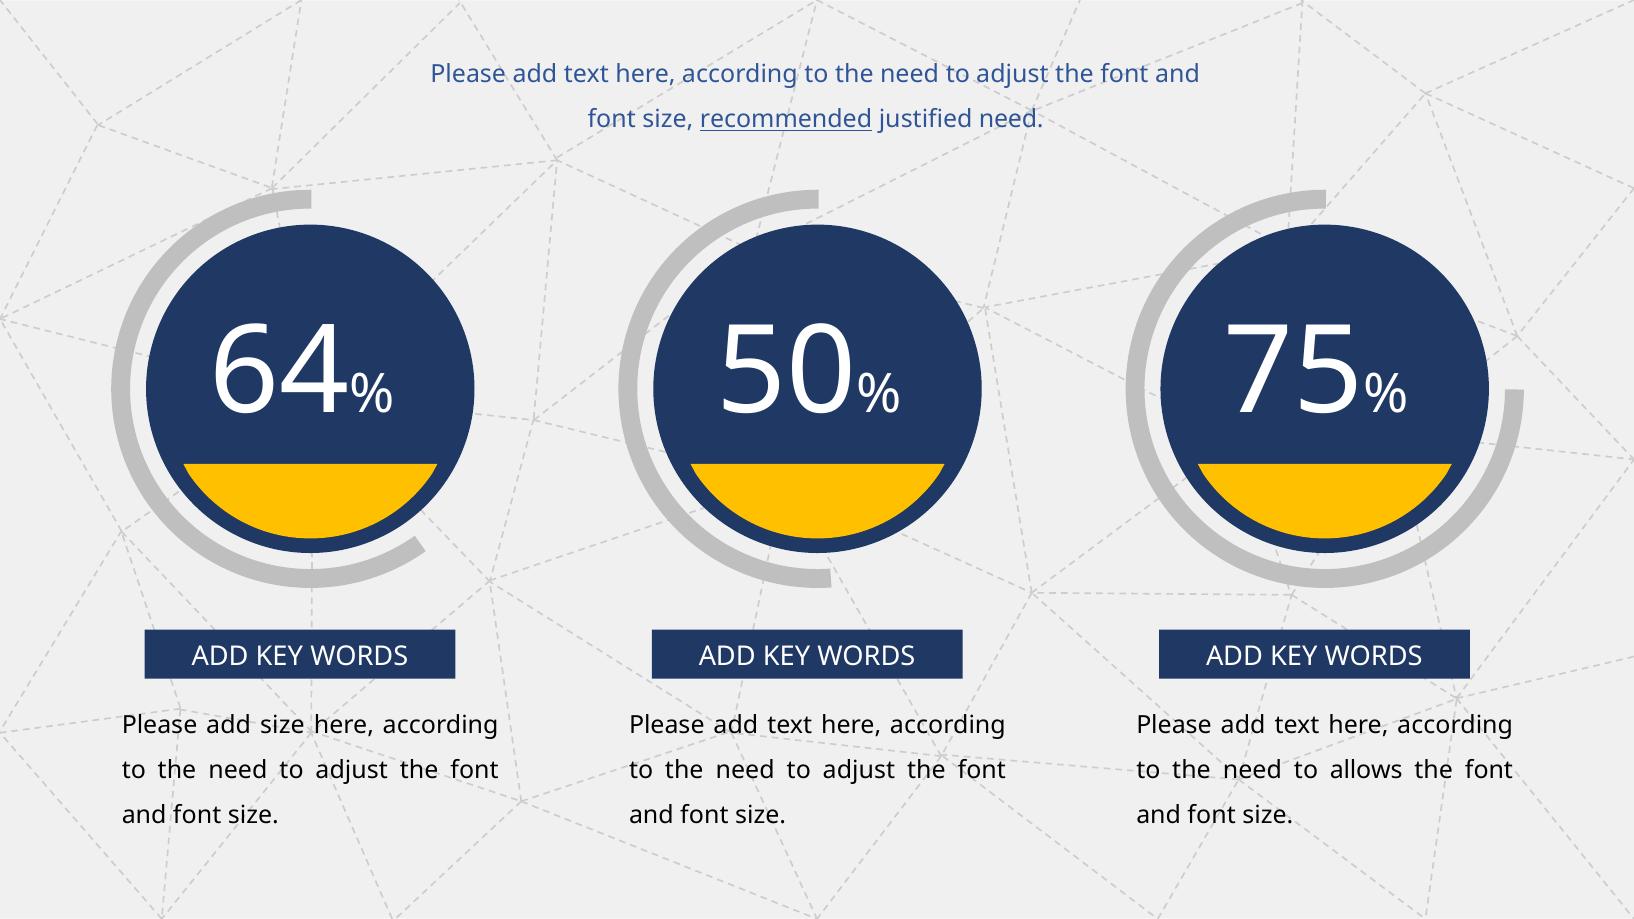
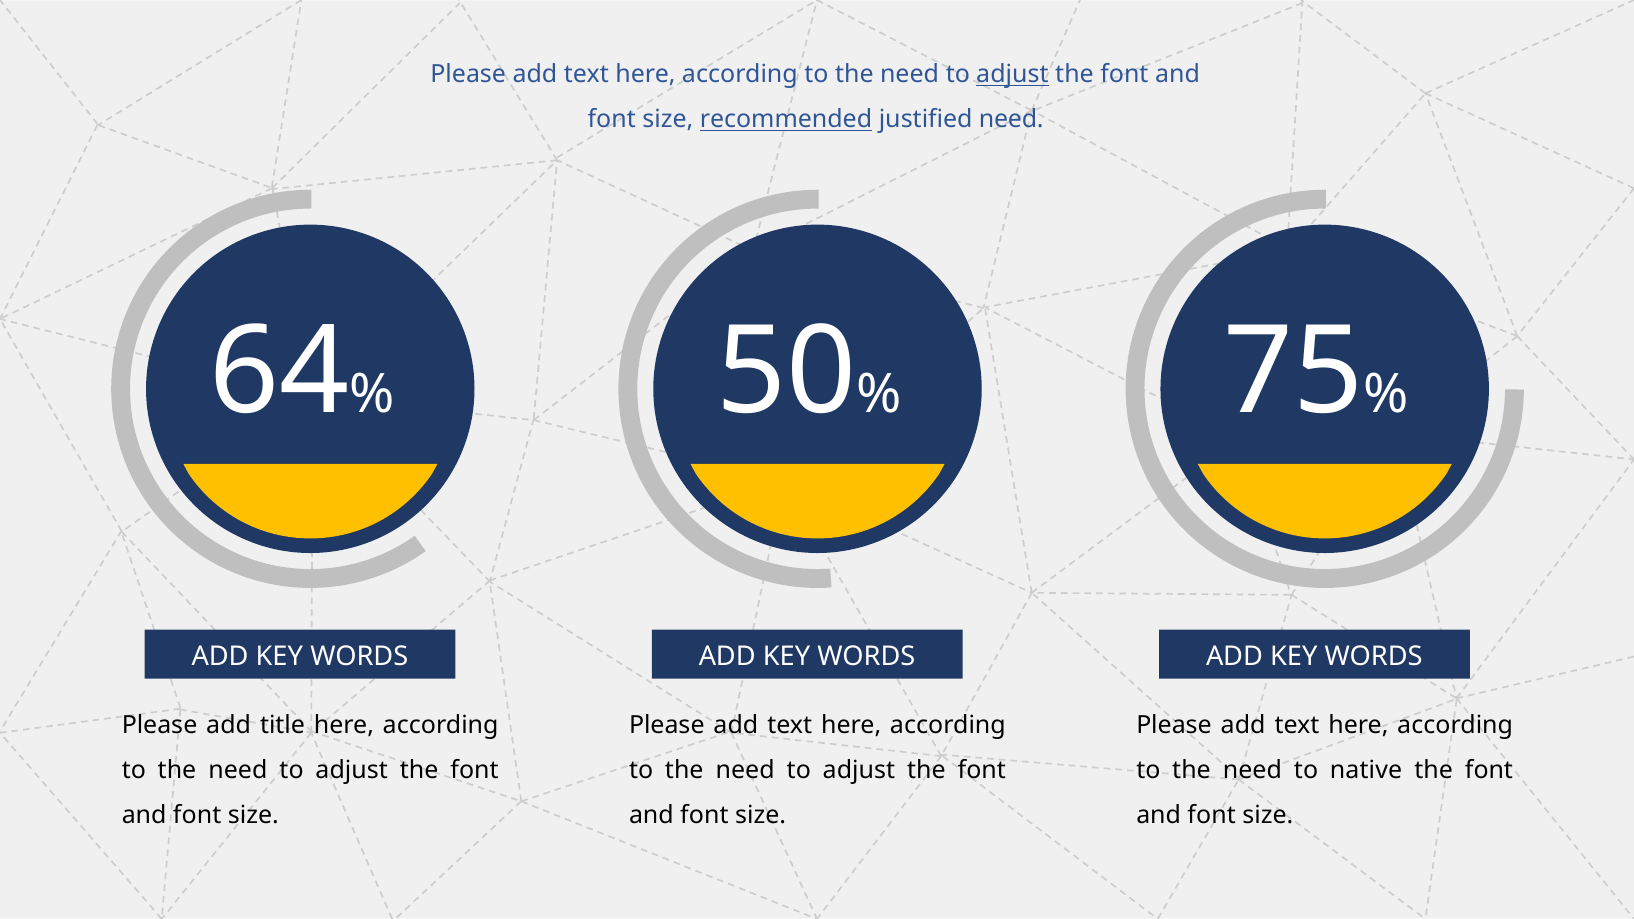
adjust underline: none -> present (1012, 75)
add size: size -> title (283, 726)
allows: allows -> native (1366, 771)
